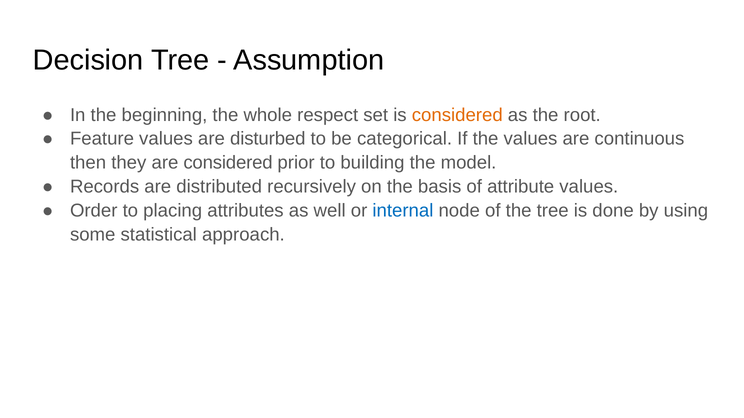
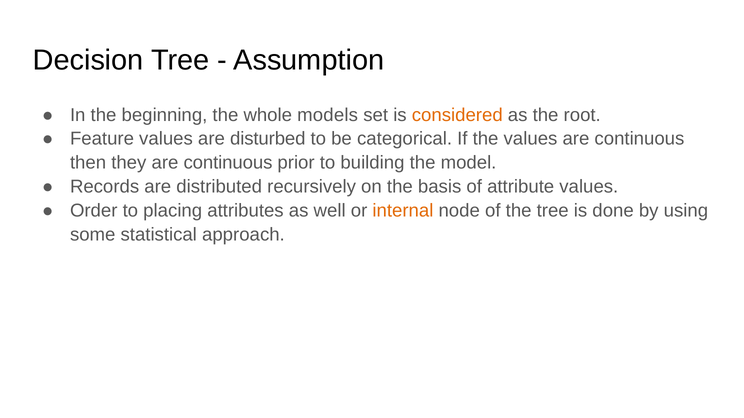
respect: respect -> models (328, 115)
they are considered: considered -> continuous (228, 163)
internal colour: blue -> orange (403, 211)
